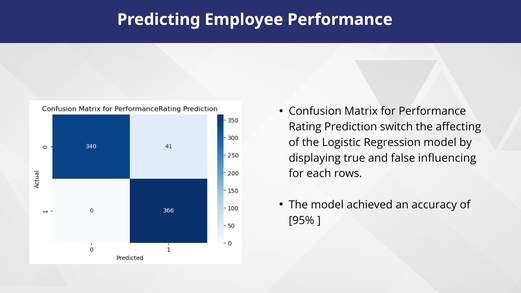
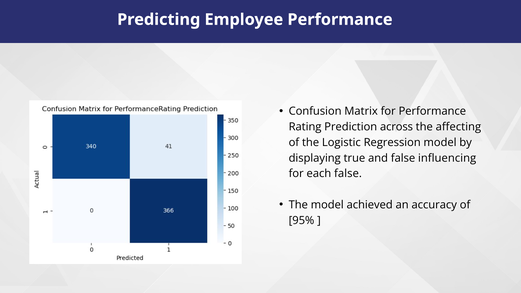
switch: switch -> across (396, 127)
each rows: rows -> false (348, 174)
